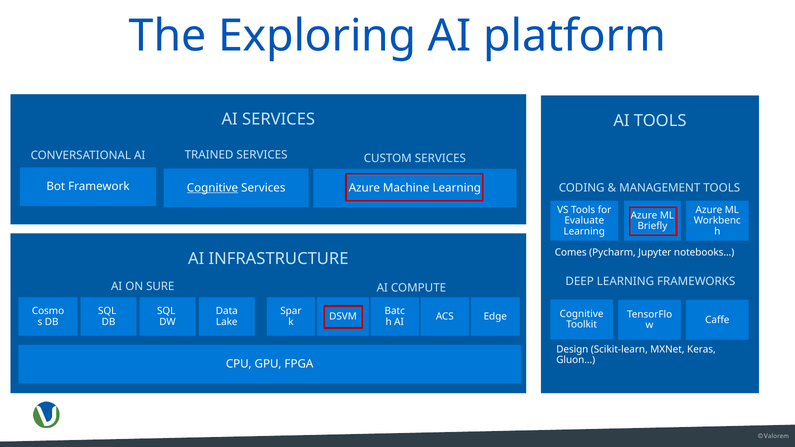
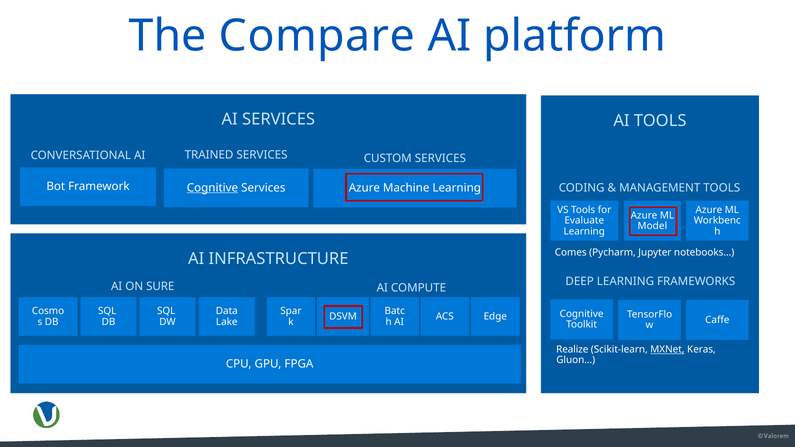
Exploring: Exploring -> Compare (317, 36)
Briefly: Briefly -> Model (652, 226)
Design: Design -> Realize (572, 349)
MXNet underline: none -> present (667, 349)
